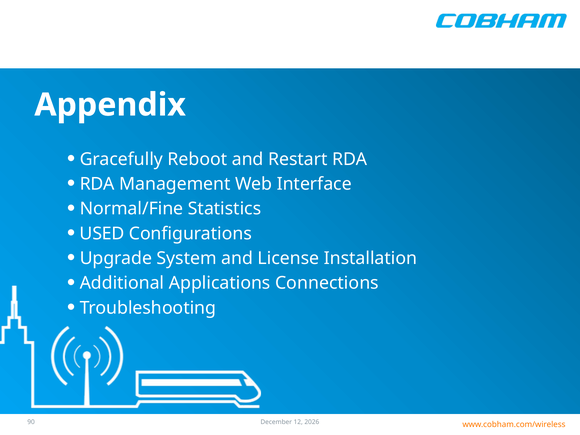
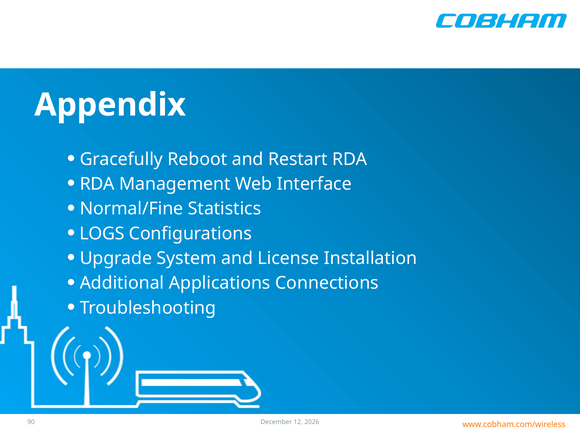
USED: USED -> LOGS (102, 234)
